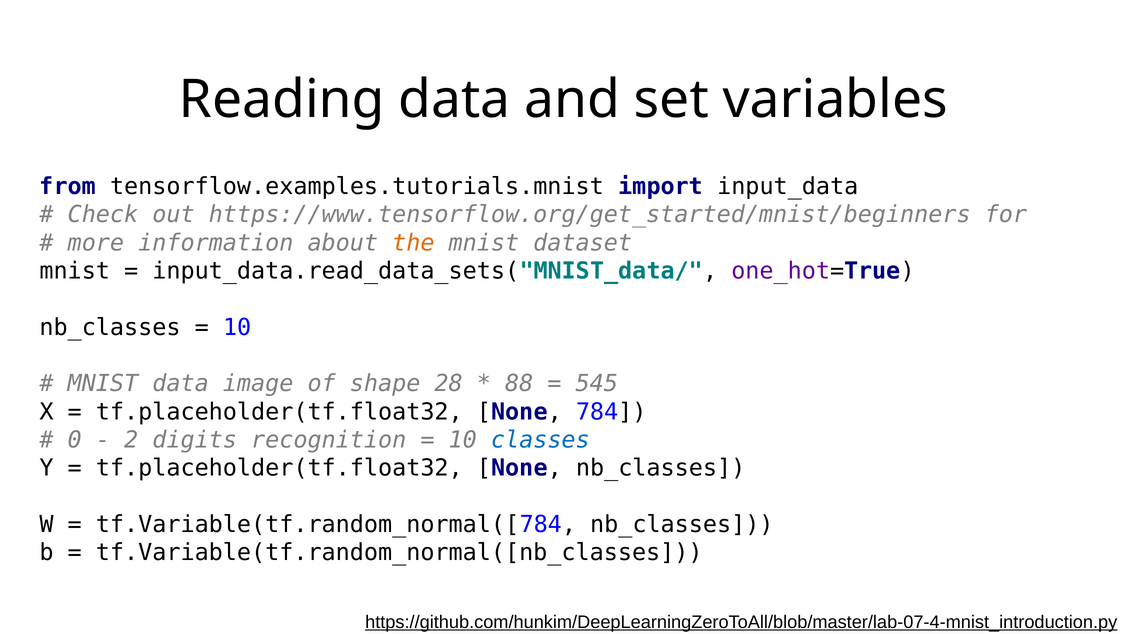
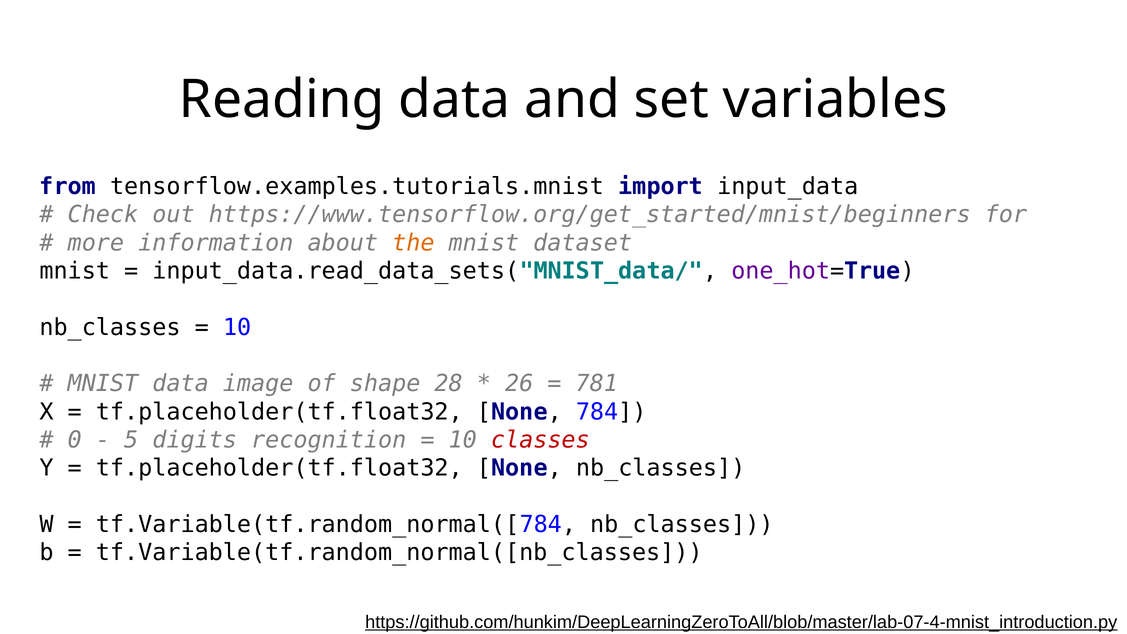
88: 88 -> 26 (519, 384)
545: 545 -> 781 (597, 384)
2: 2 -> 5 (131, 440)
classes colour: blue -> red (540, 440)
